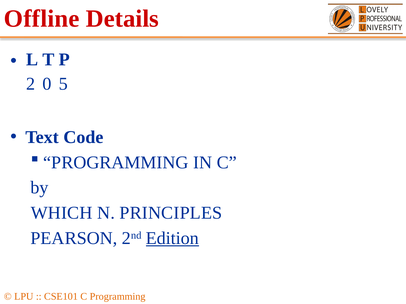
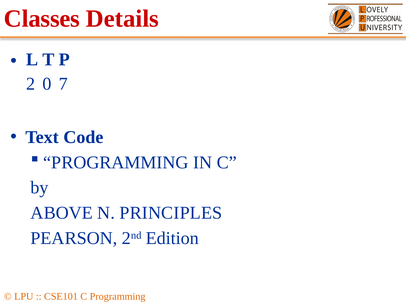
Offline: Offline -> Classes (42, 19)
5: 5 -> 7 (63, 84)
WHICH: WHICH -> ABOVE (62, 213)
Edition underline: present -> none (172, 239)
